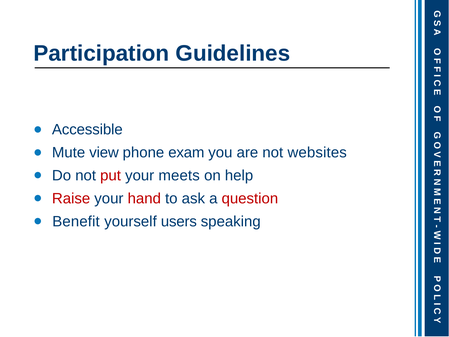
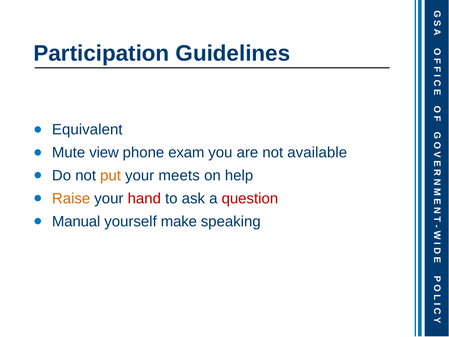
Accessible: Accessible -> Equivalent (87, 130)
websites: websites -> available (317, 152)
put colour: red -> orange (111, 175)
Raise colour: red -> orange (71, 198)
Benefit: Benefit -> Manual (76, 221)
users: users -> make (179, 221)
